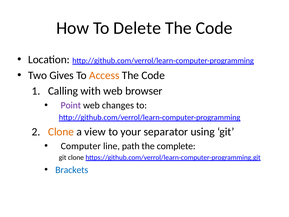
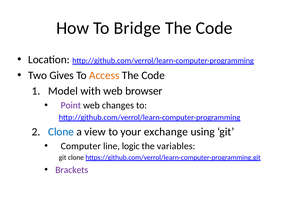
Delete: Delete -> Bridge (137, 28)
Calling: Calling -> Model (63, 91)
Clone colour: orange -> blue (61, 132)
separator: separator -> exchange (166, 132)
path: path -> logic (131, 146)
complete: complete -> variables (176, 146)
Brackets colour: blue -> purple (72, 170)
